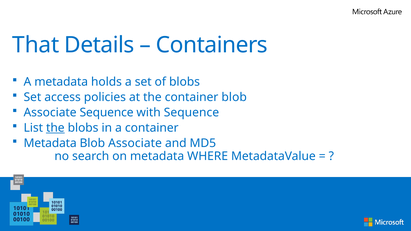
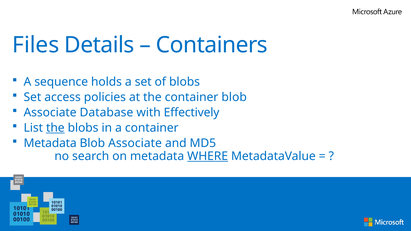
That: That -> Files (36, 45)
A metadata: metadata -> sequence (61, 82)
Associate Sequence: Sequence -> Database (106, 113)
with Sequence: Sequence -> Effectively (192, 113)
WHERE underline: none -> present (208, 156)
